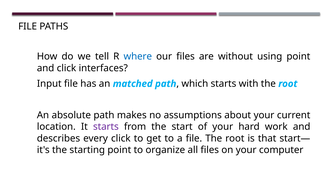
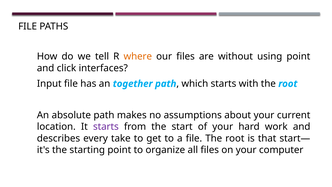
where colour: blue -> orange (138, 56)
matched: matched -> together (133, 84)
every click: click -> take (121, 138)
